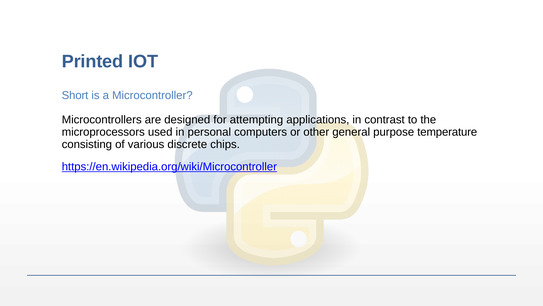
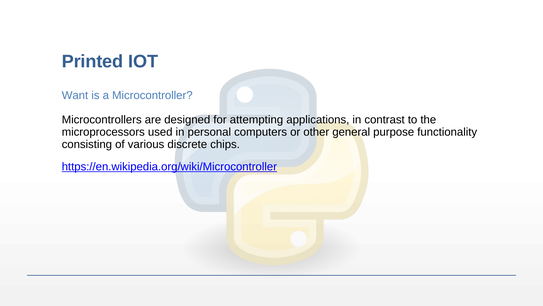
Short: Short -> Want (75, 95)
temperature: temperature -> functionality (447, 132)
